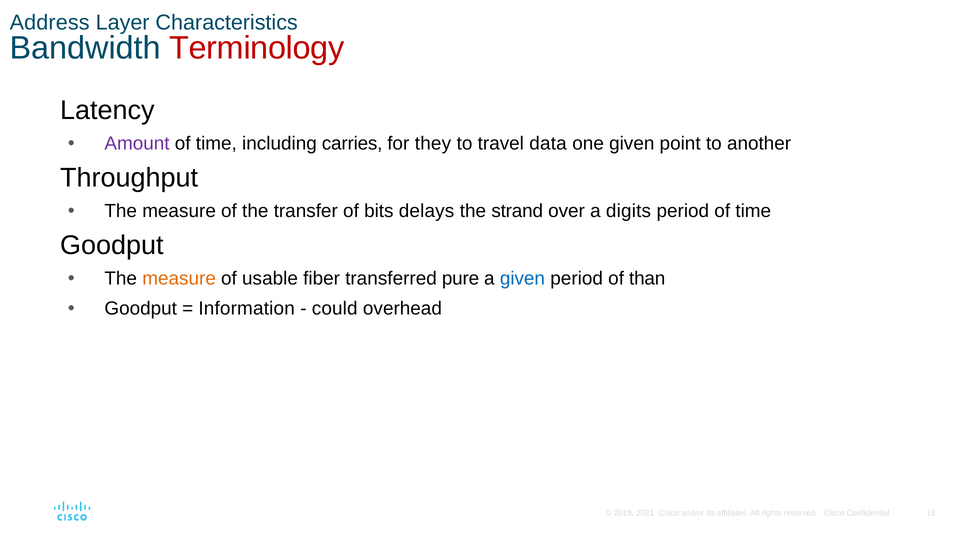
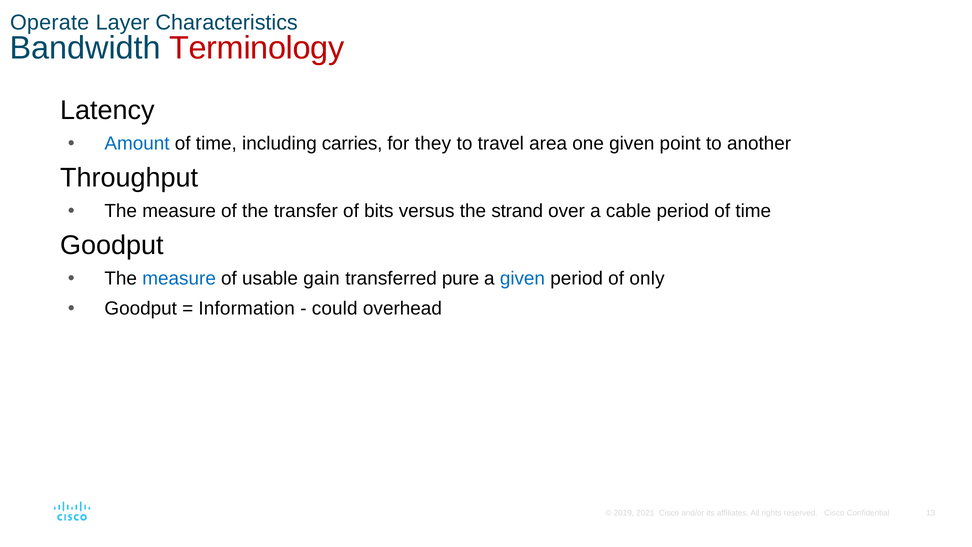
Address: Address -> Operate (50, 22)
Amount colour: purple -> blue (137, 144)
data: data -> area (548, 144)
delays: delays -> versus (427, 211)
digits: digits -> cable (629, 211)
measure colour: orange -> blue (179, 279)
fiber: fiber -> gain (321, 279)
than: than -> only (647, 279)
